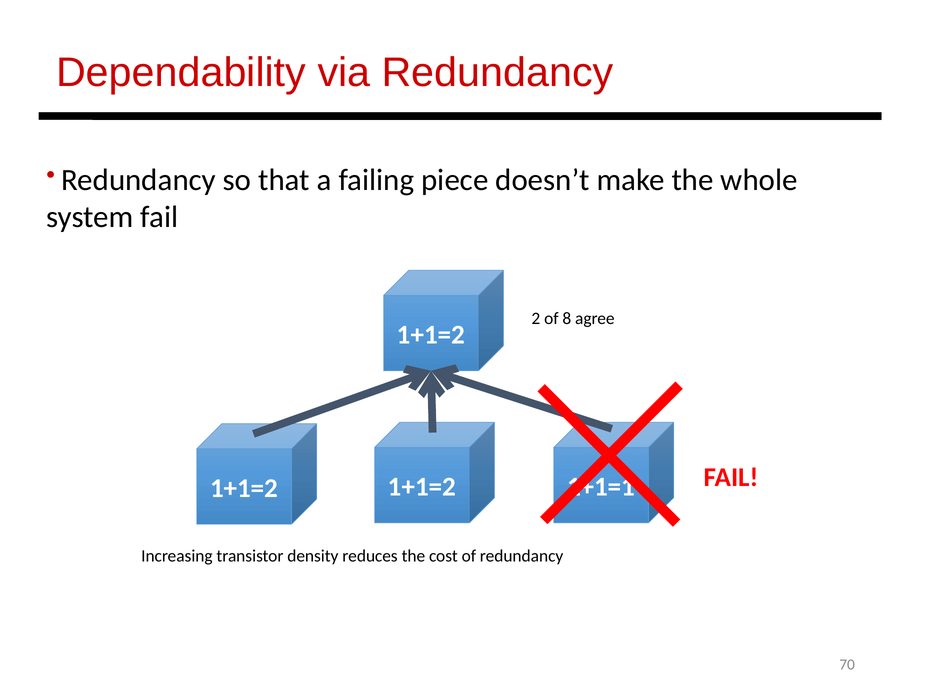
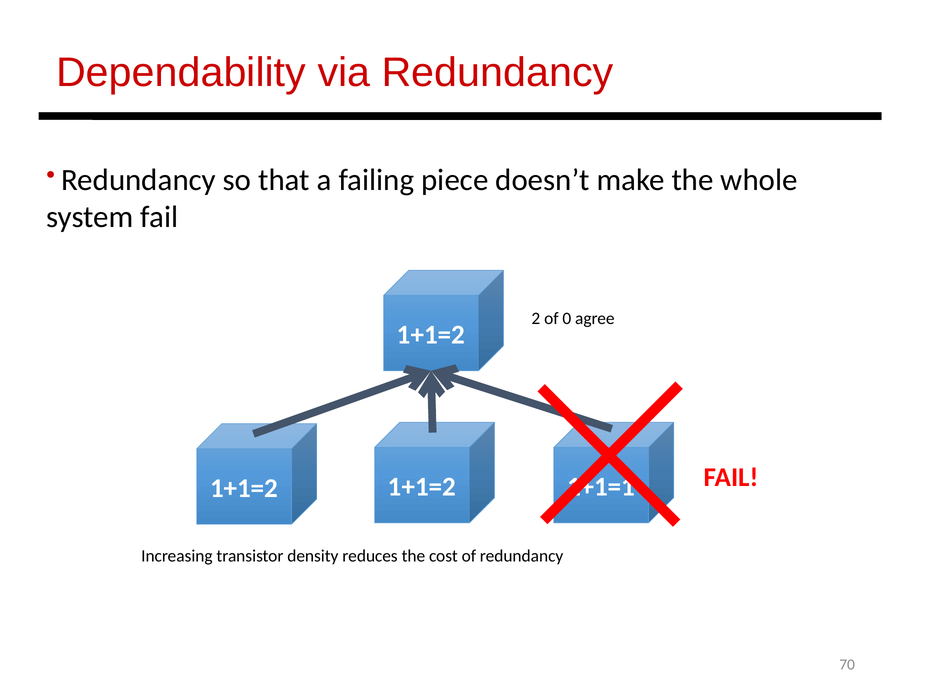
8: 8 -> 0 (567, 319)
